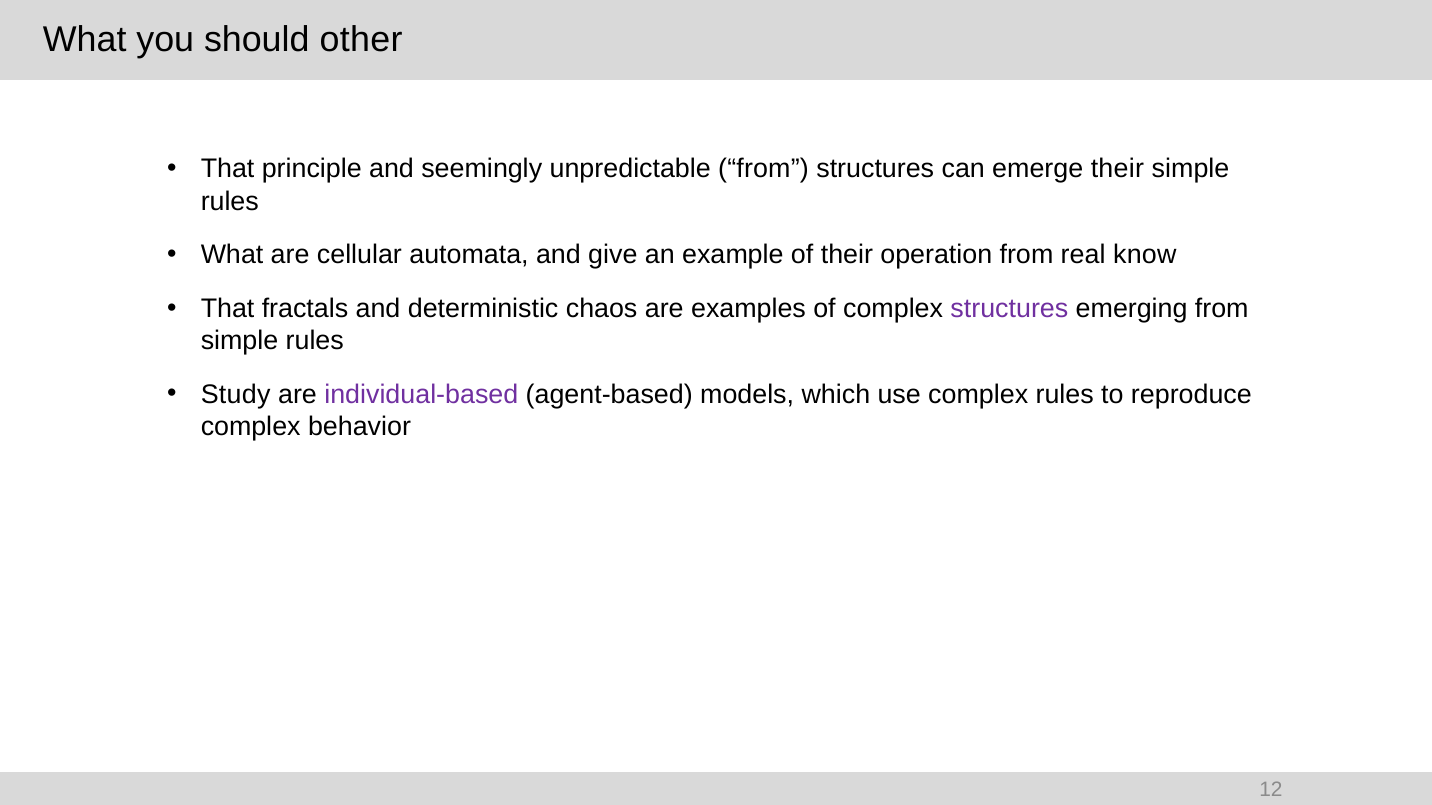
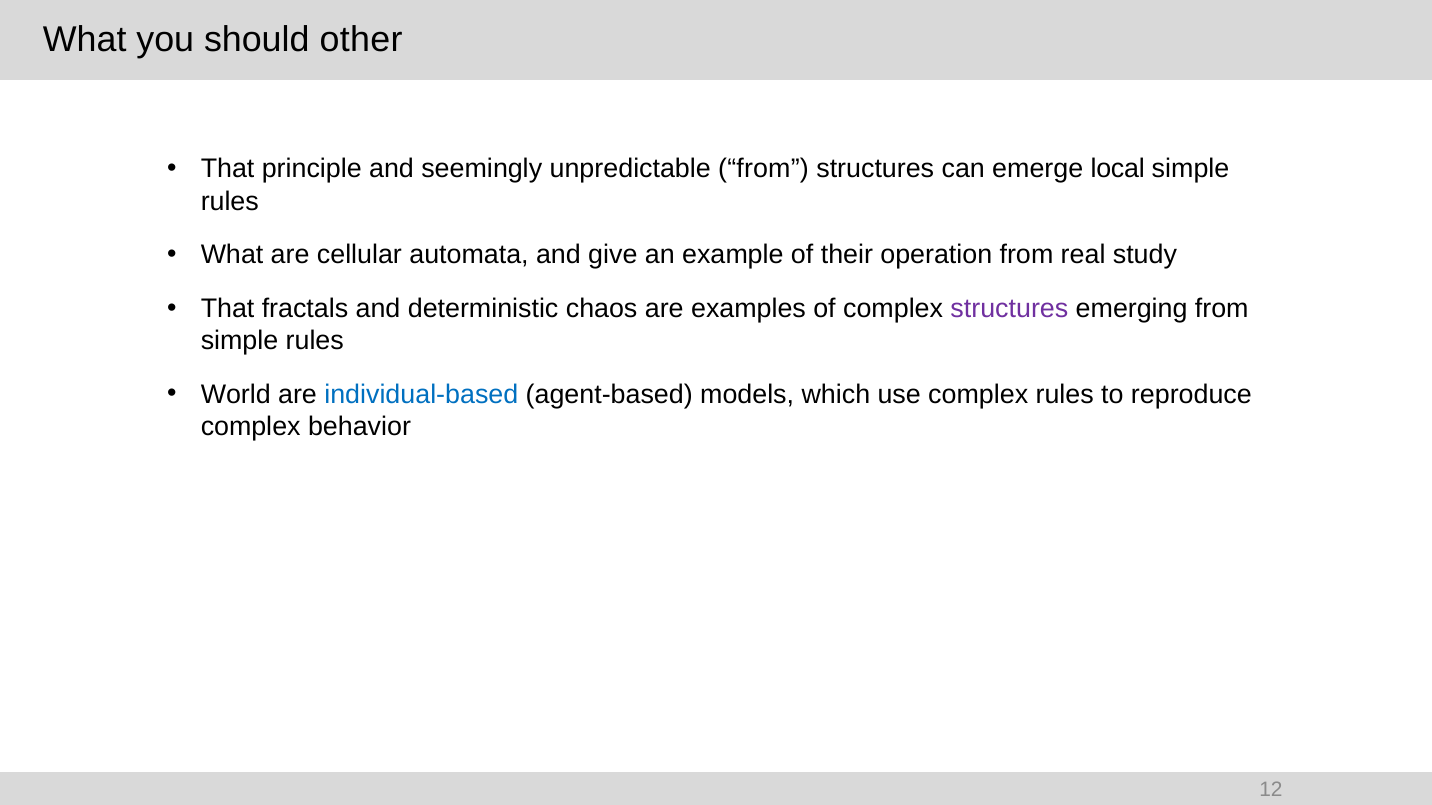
emerge their: their -> local (1118, 169)
know: know -> study (1145, 255)
Study: Study -> World (236, 395)
individual-based colour: purple -> blue (421, 395)
